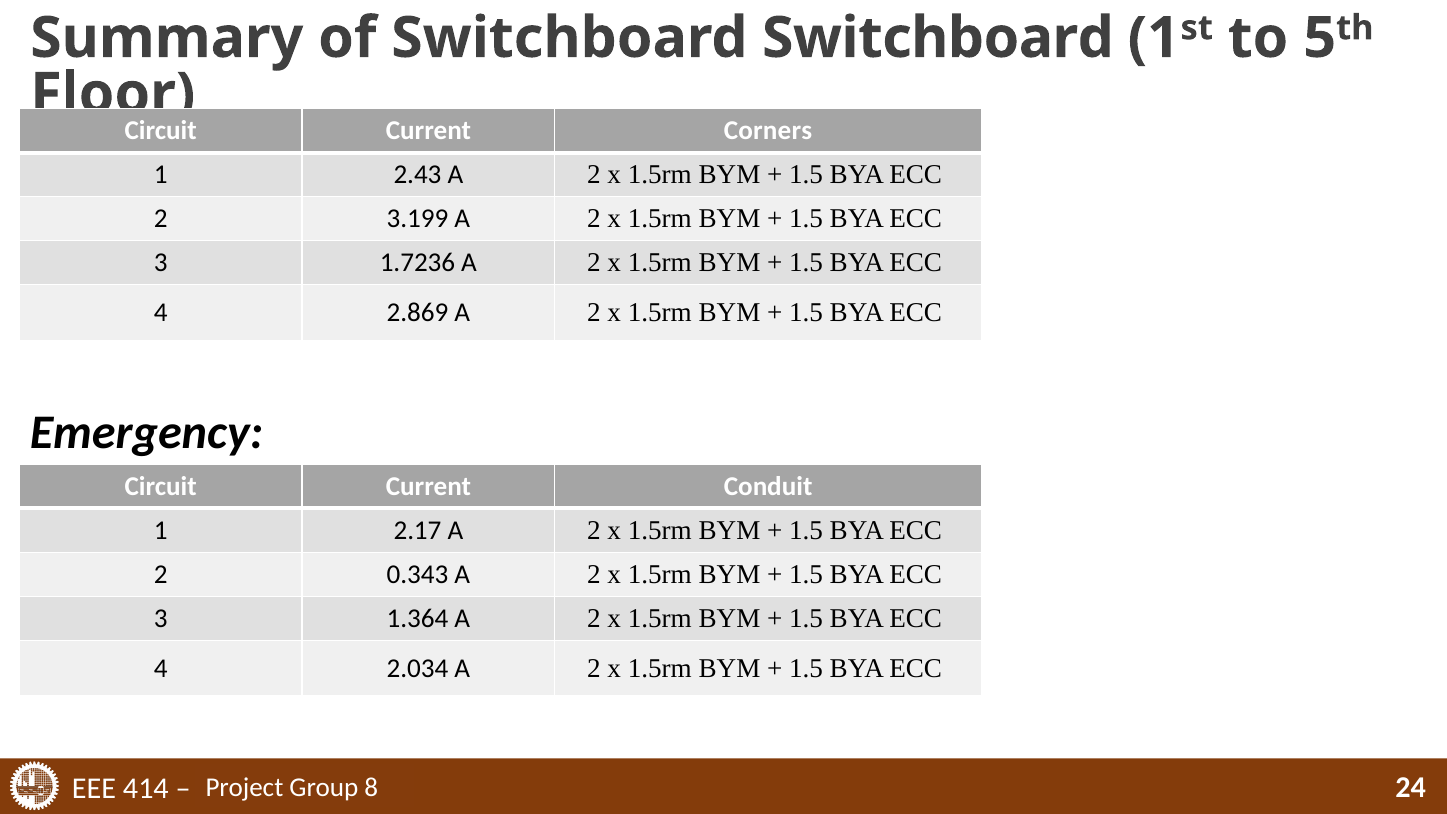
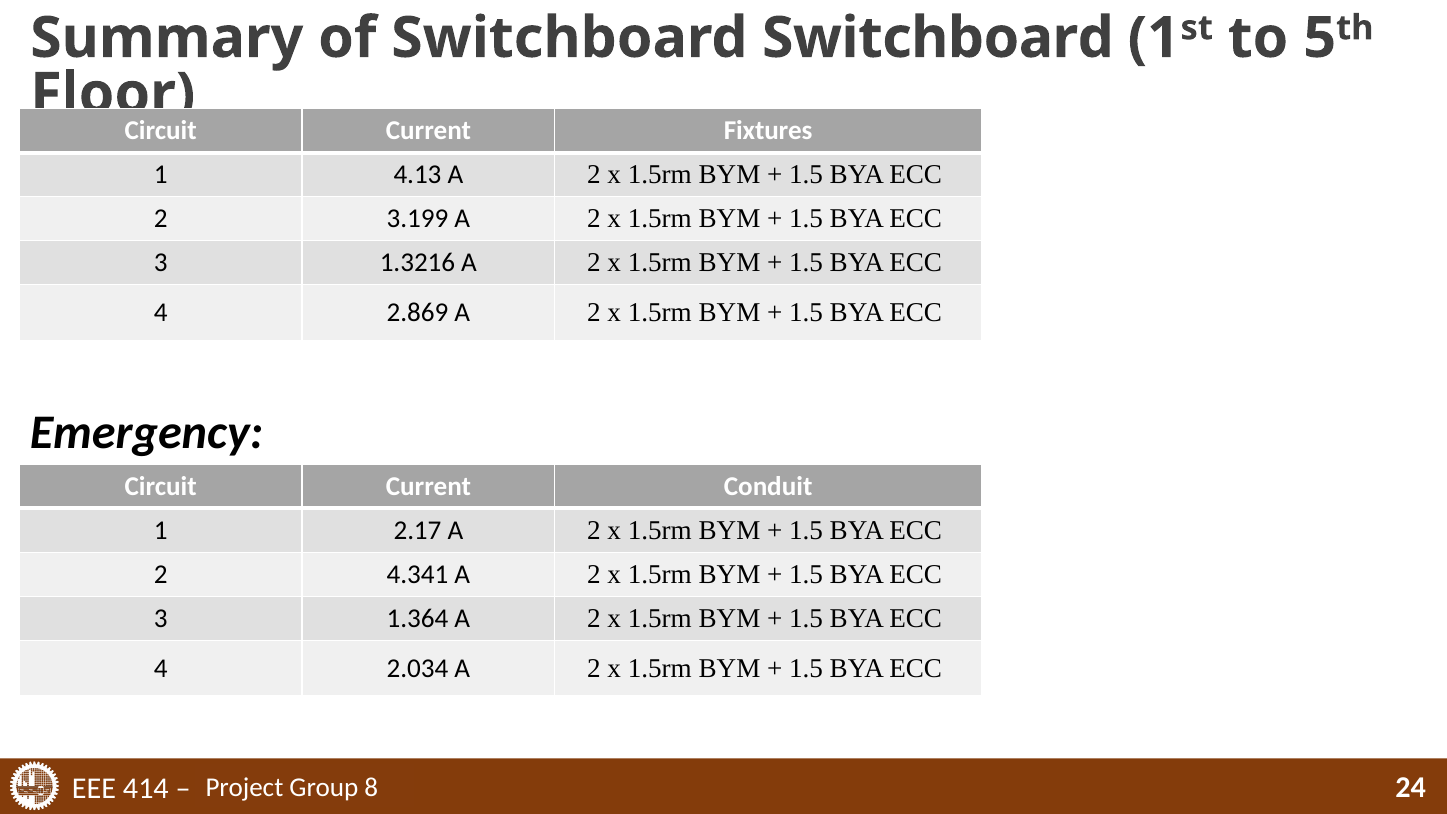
Corners: Corners -> Fixtures (768, 131)
2.43: 2.43 -> 4.13 (417, 175)
1.7236: 1.7236 -> 1.3216 (417, 263)
0.343: 0.343 -> 4.341 (417, 575)
